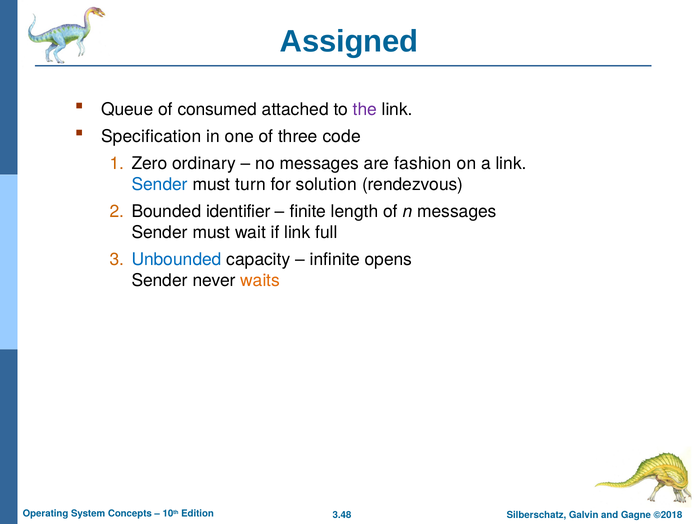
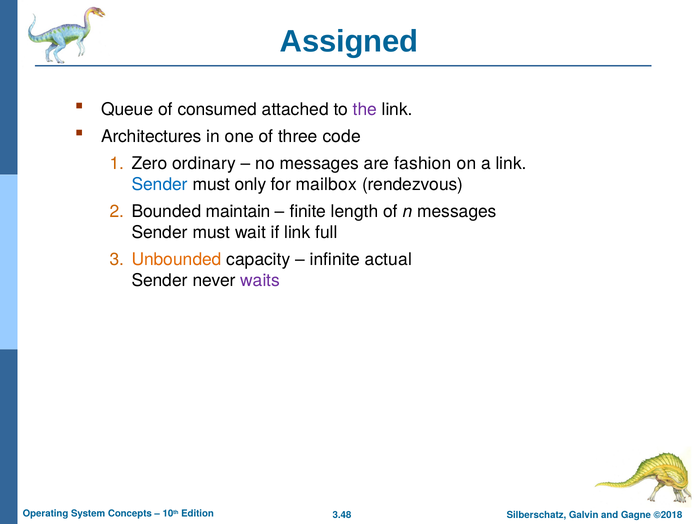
Specification: Specification -> Architectures (151, 136)
turn: turn -> only (251, 184)
solution: solution -> mailbox (326, 184)
identifier: identifier -> maintain (238, 211)
Unbounded colour: blue -> orange (177, 259)
opens: opens -> actual (388, 259)
waits colour: orange -> purple (260, 280)
